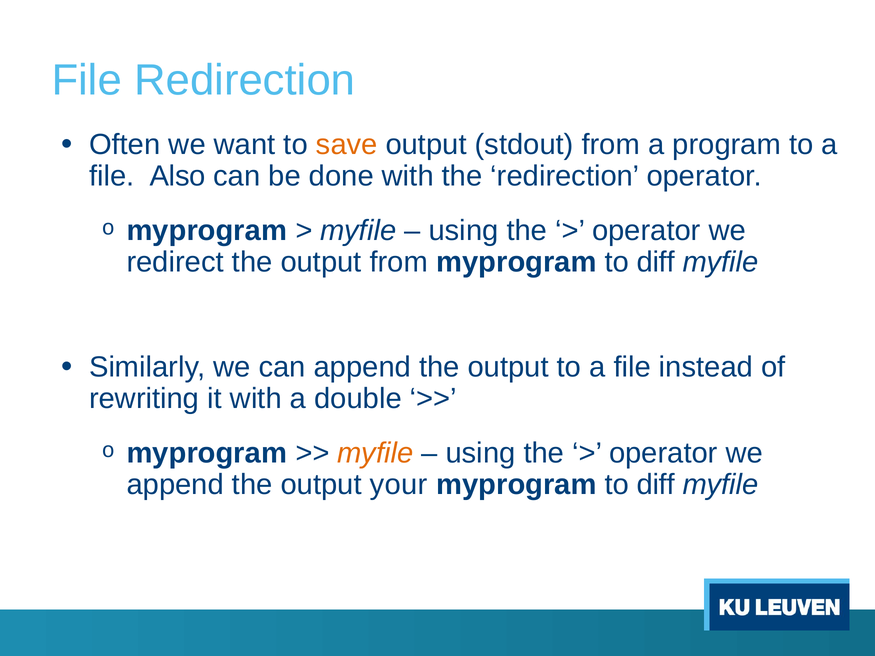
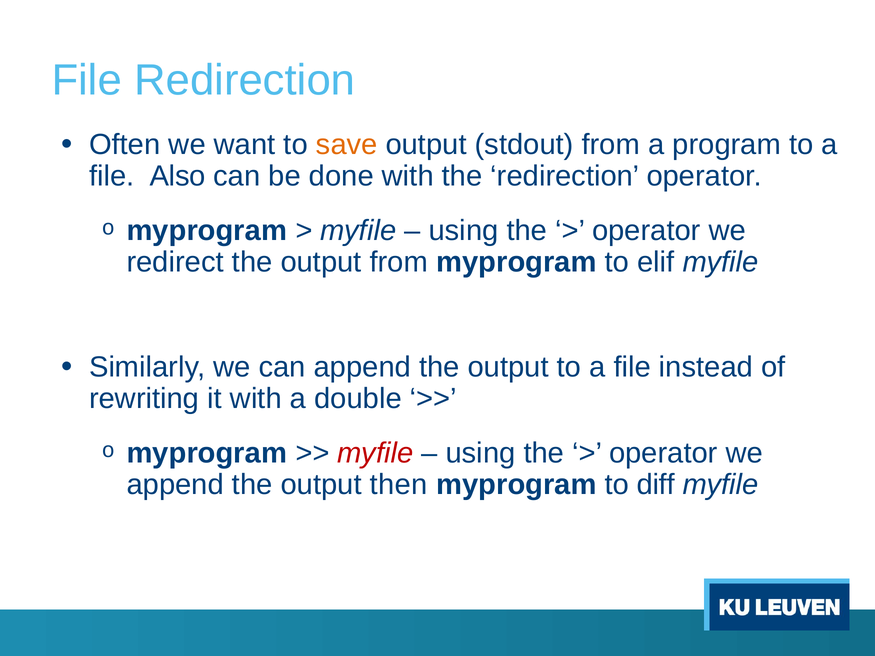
from myprogram to diff: diff -> elif (656, 262)
myfile colour: orange -> red (375, 453)
your: your -> then (399, 485)
